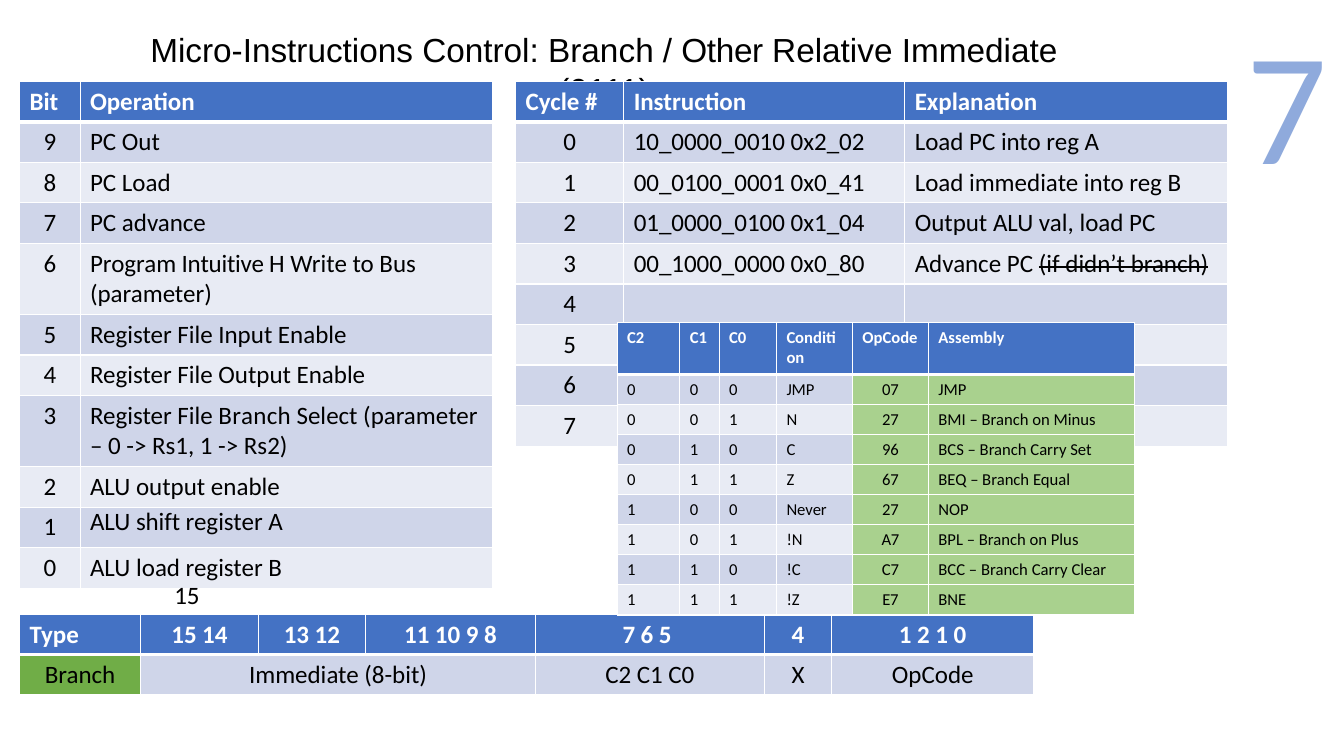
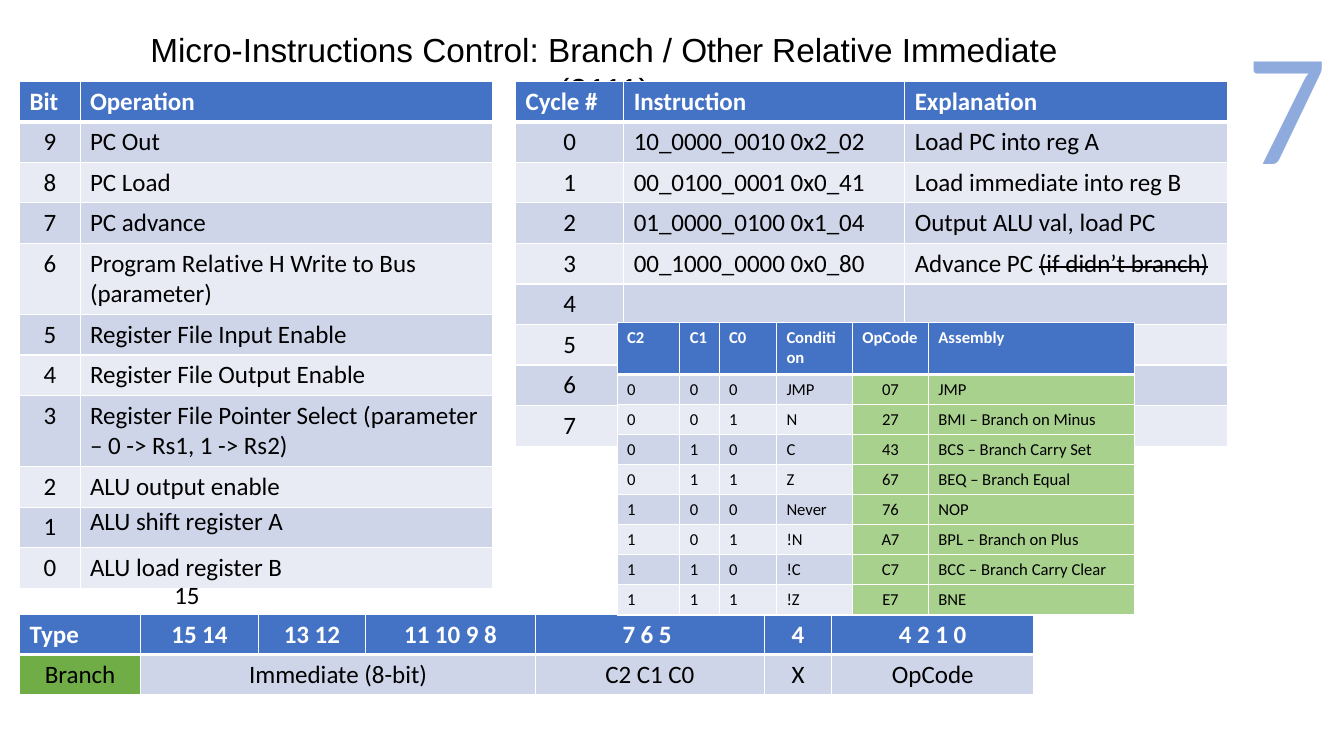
Program Intuitive: Intuitive -> Relative (223, 264)
File Branch: Branch -> Pointer (255, 416)
96: 96 -> 43 (890, 450)
Never 27: 27 -> 76 (890, 510)
4 1: 1 -> 4 (905, 635)
